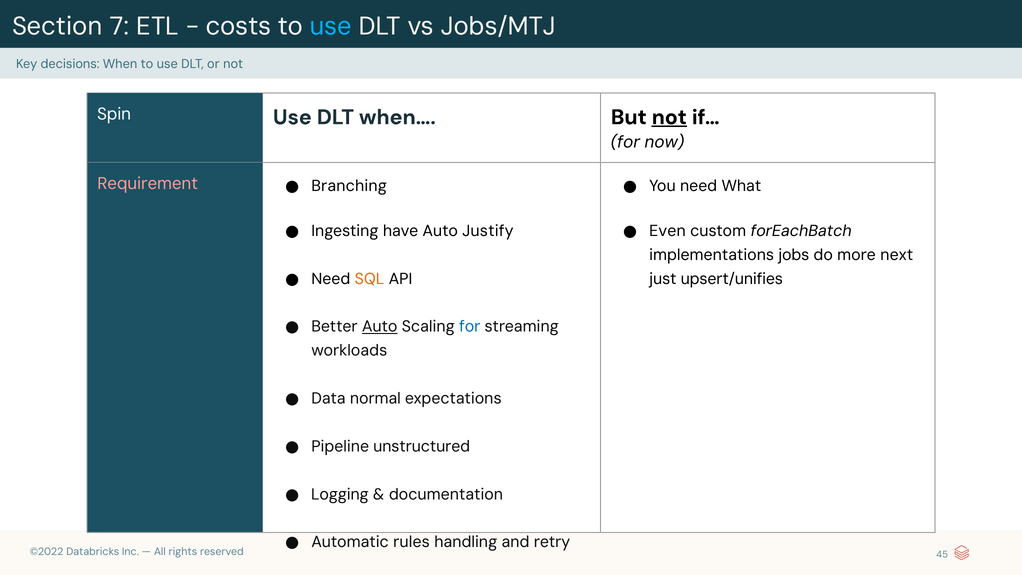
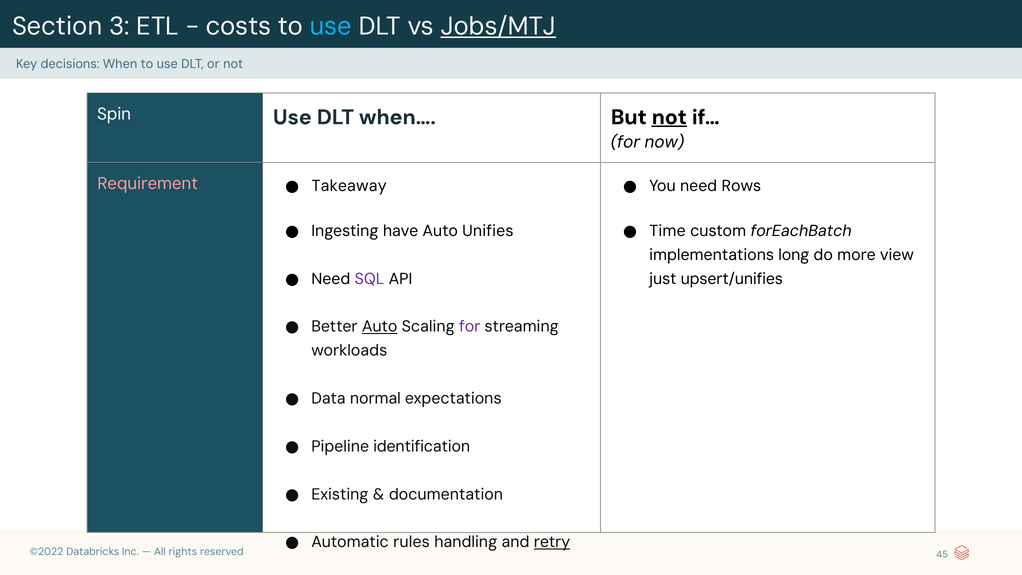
7: 7 -> 3 (120, 26)
Jobs/MTJ underline: none -> present (498, 26)
Branching: Branching -> Takeaway (349, 186)
What: What -> Rows (741, 186)
Justify: Justify -> Unifies (488, 231)
Even: Even -> Time (667, 231)
jobs: jobs -> long (794, 255)
next: next -> view (897, 255)
SQL colour: orange -> purple (369, 279)
for colour: blue -> purple (470, 327)
unstructured: unstructured -> identification (422, 446)
Logging: Logging -> Existing (340, 494)
retry underline: none -> present (552, 542)
